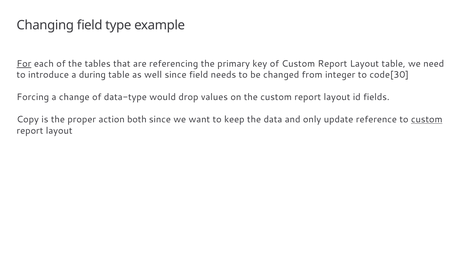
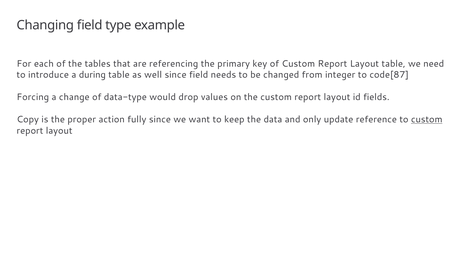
For underline: present -> none (24, 64)
code[30: code[30 -> code[87 (389, 75)
both: both -> fully (137, 120)
